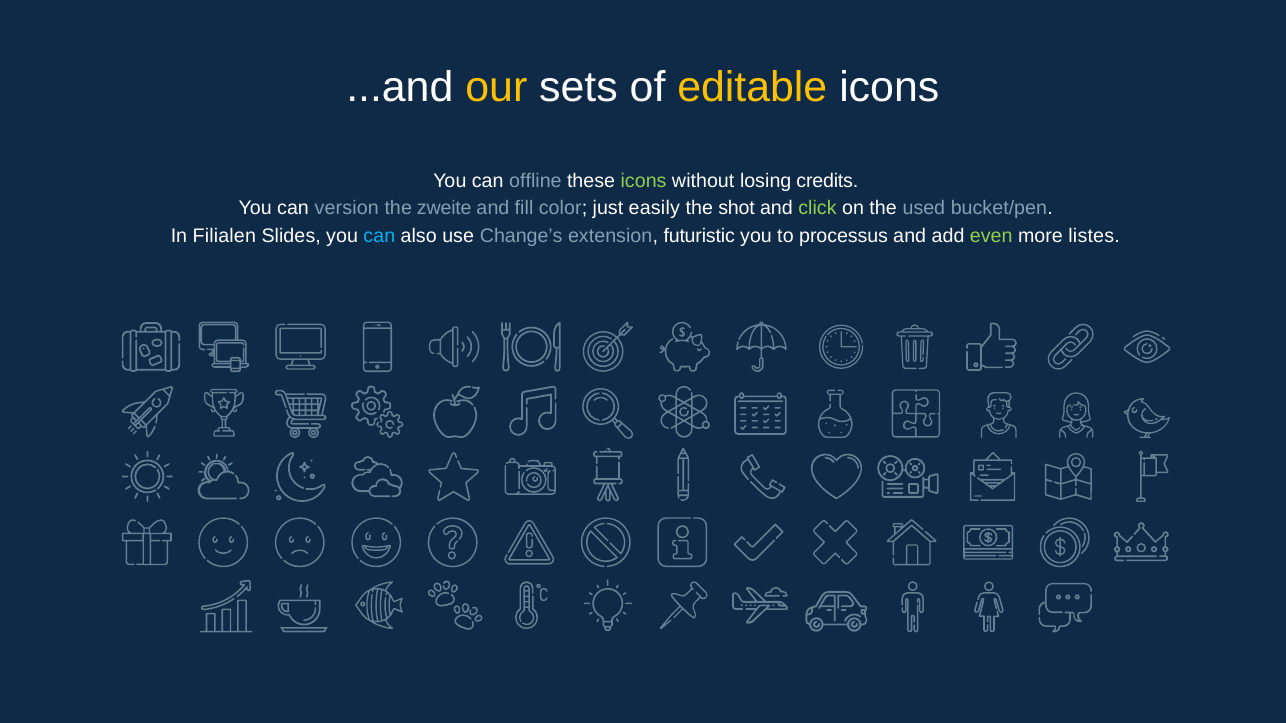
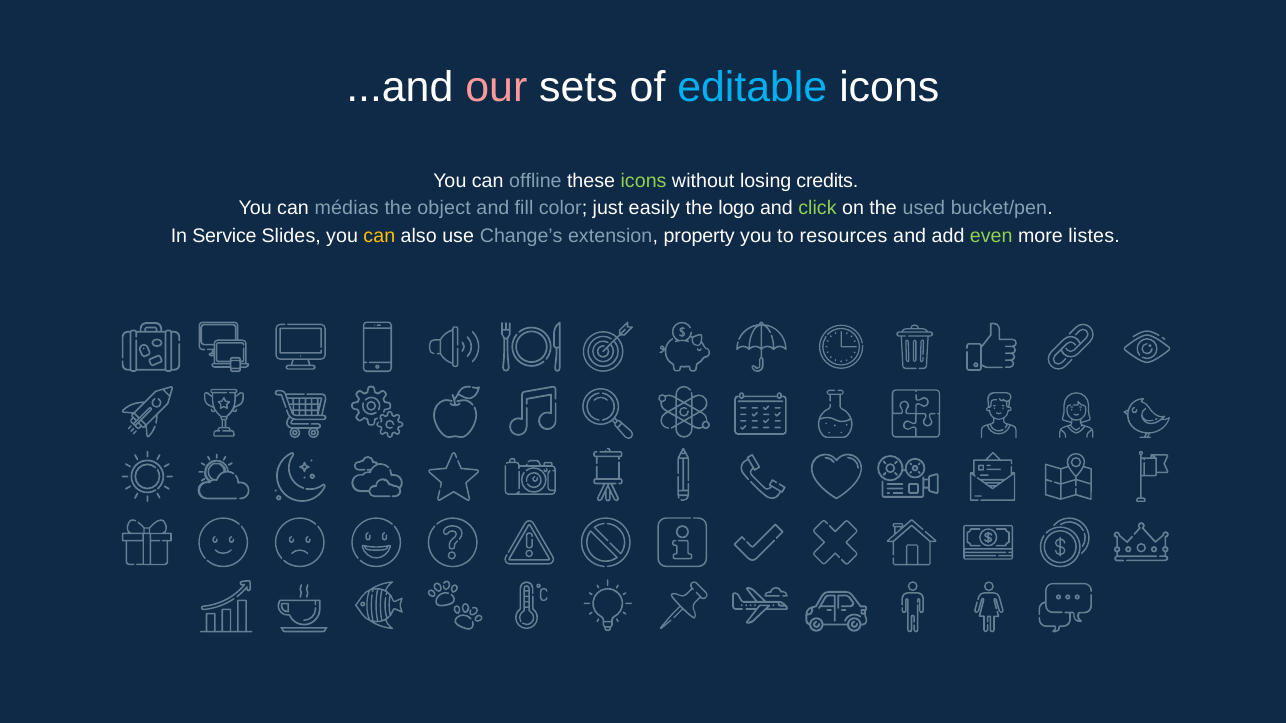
our colour: yellow -> pink (496, 87)
editable colour: yellow -> light blue (752, 87)
version: version -> médias (347, 209)
zweite: zweite -> object (444, 209)
shot: shot -> logo (737, 209)
Filialen: Filialen -> Service (224, 236)
can colour: light blue -> yellow (379, 236)
futuristic: futuristic -> property (699, 236)
processus: processus -> resources (843, 236)
